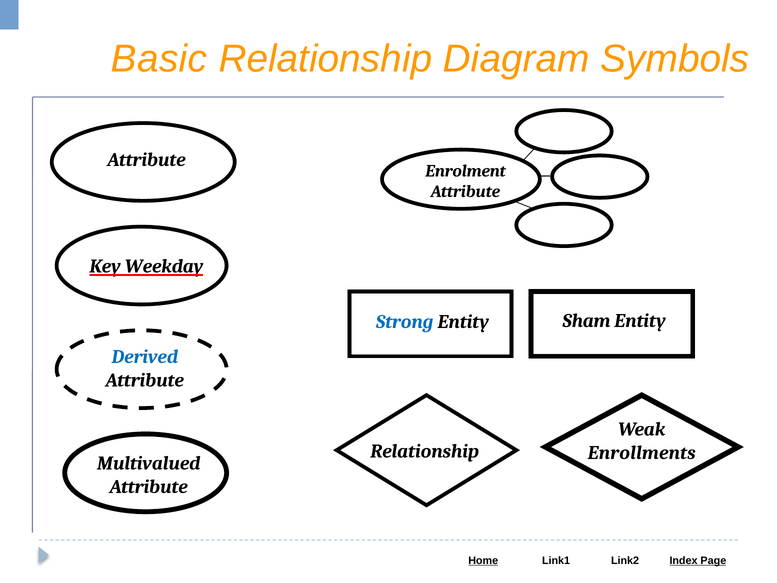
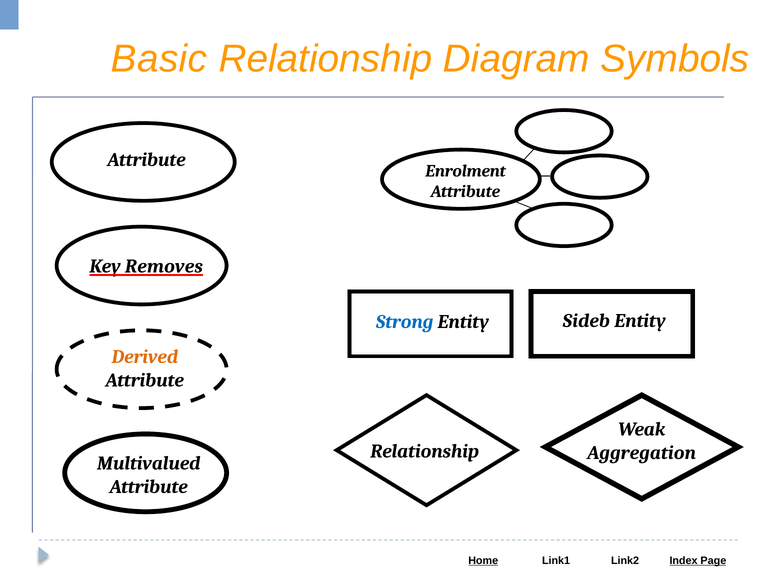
Weekday: Weekday -> Removes (164, 266)
Sham: Sham -> Sideb (586, 321)
Derived colour: blue -> orange (145, 357)
Enrollments: Enrollments -> Aggregation (642, 452)
